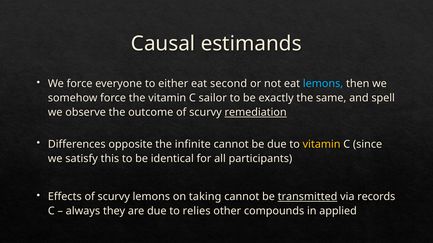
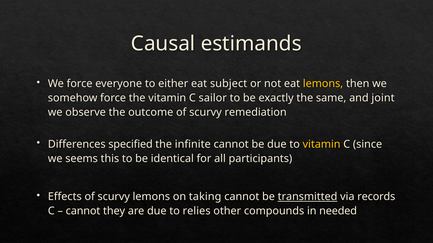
second: second -> subject (229, 84)
lemons colour: light blue -> yellow (323, 84)
spell: spell -> joint (383, 98)
remediation underline: present -> none (256, 112)
opposite: opposite -> specified (131, 145)
satisfy: satisfy -> seems (82, 159)
always: always -> cannot (83, 211)
applied: applied -> needed (338, 211)
